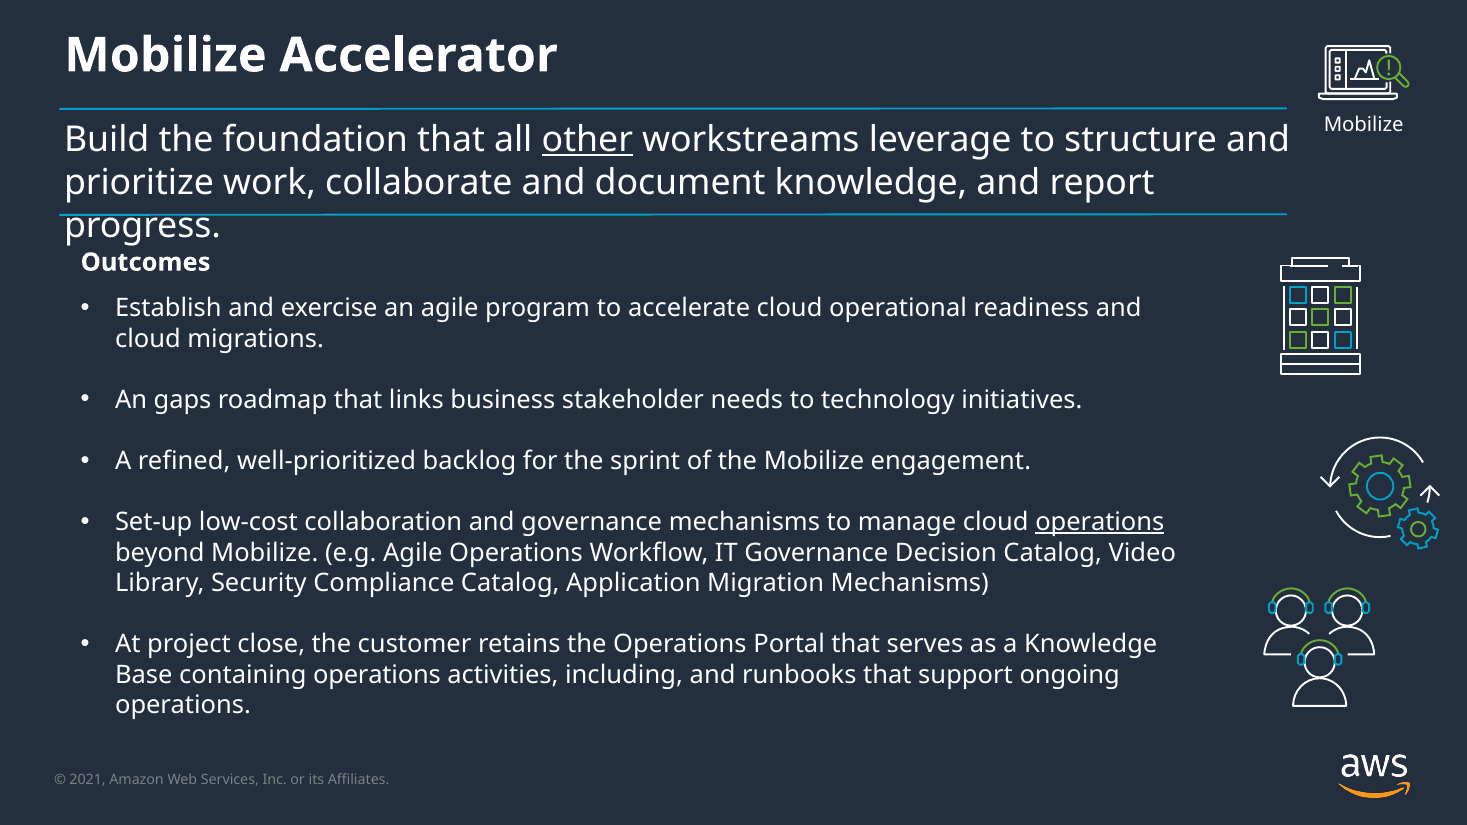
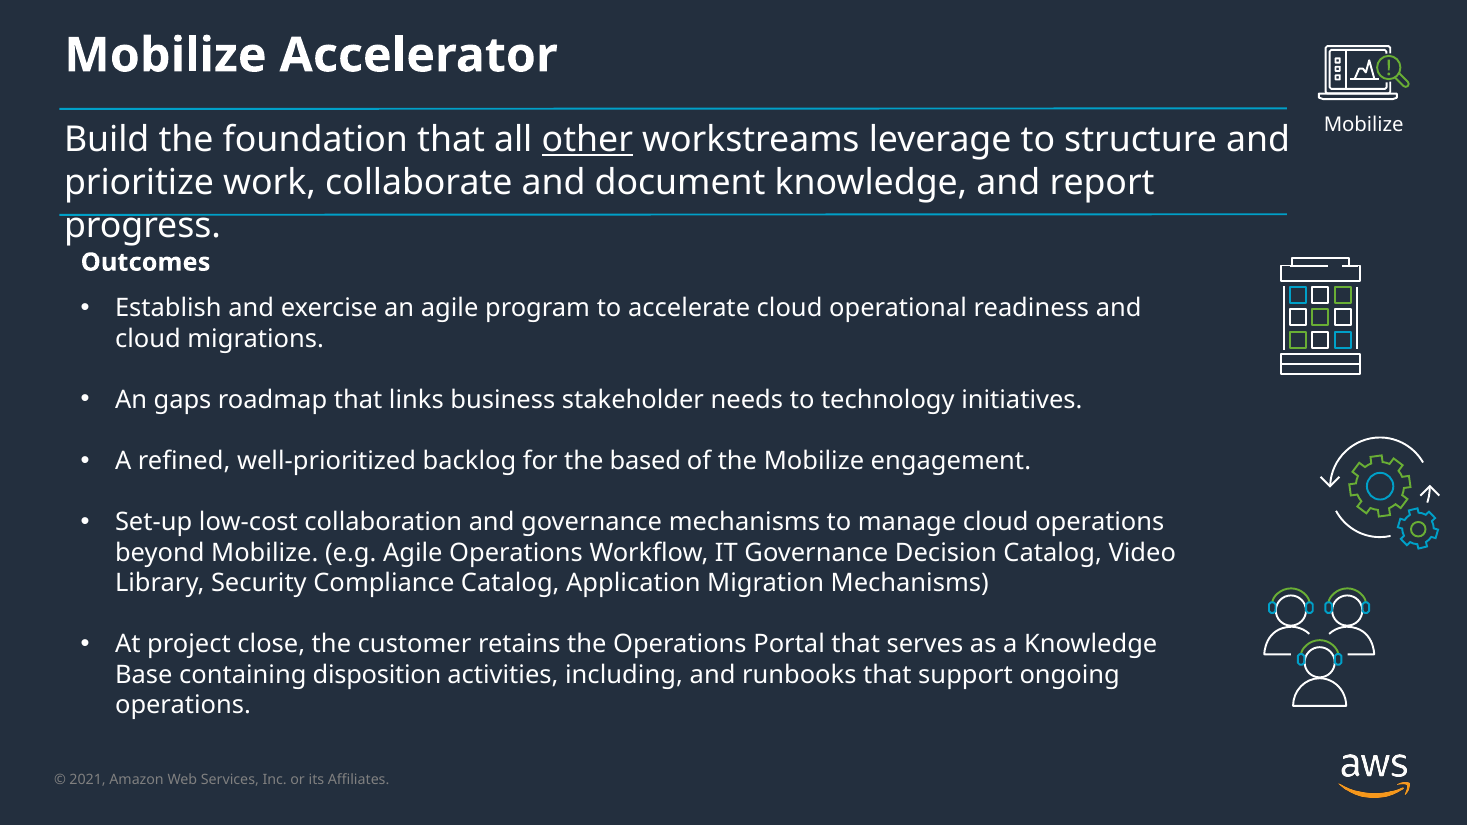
sprint: sprint -> based (645, 461)
operations underline: present -> none (1100, 522)
containing operations: operations -> disposition (377, 675)
